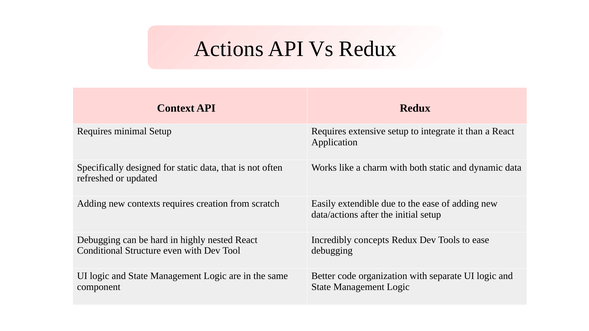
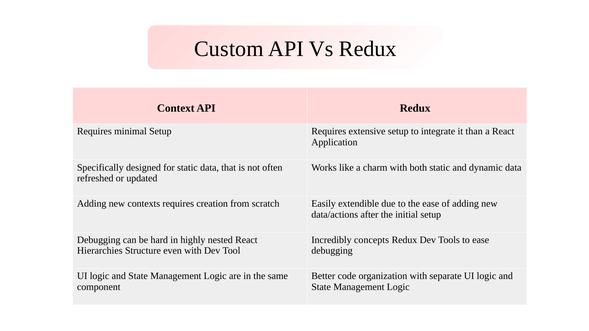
Actions: Actions -> Custom (229, 49)
Conditional: Conditional -> Hierarchies (100, 251)
